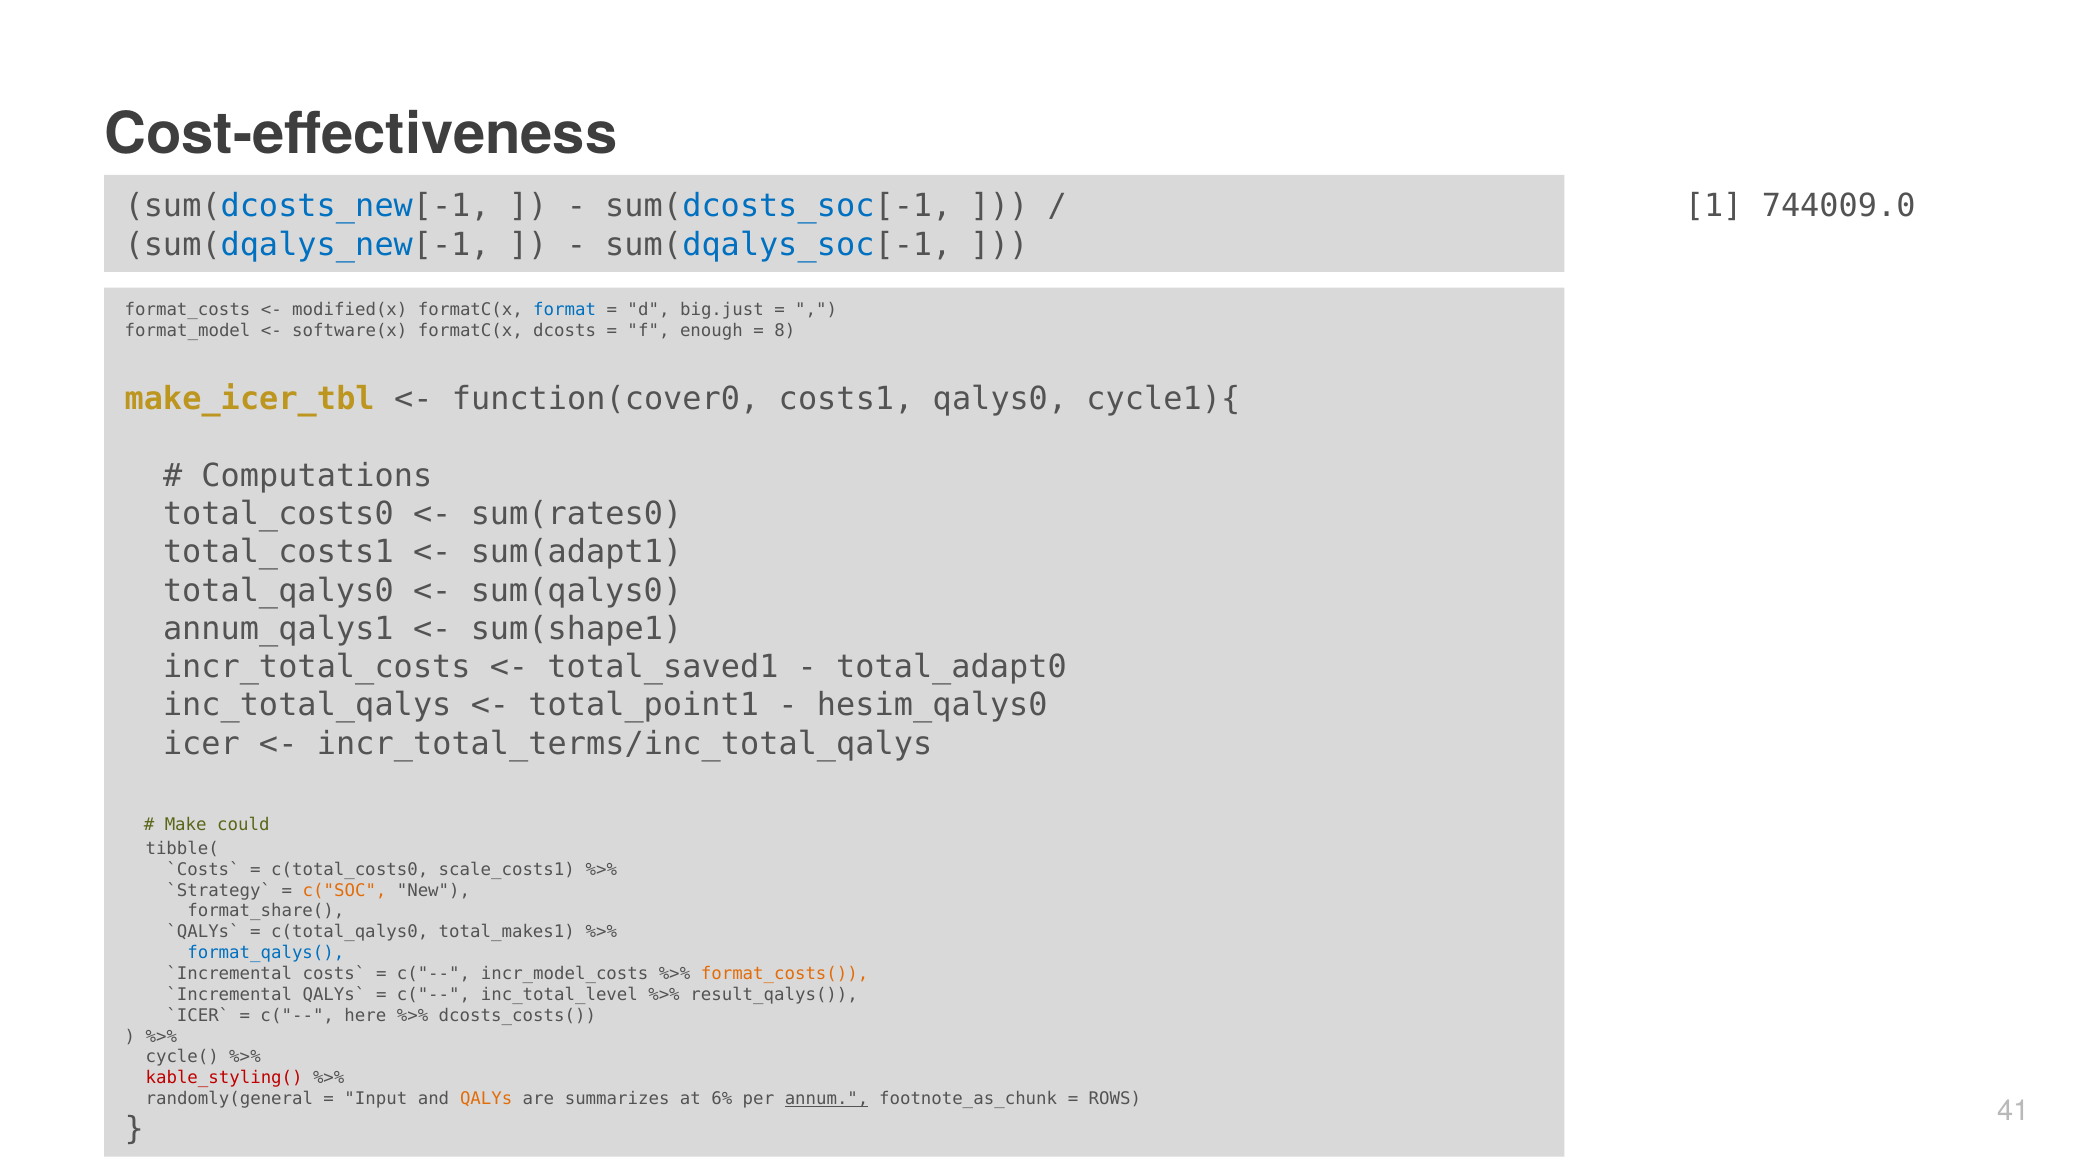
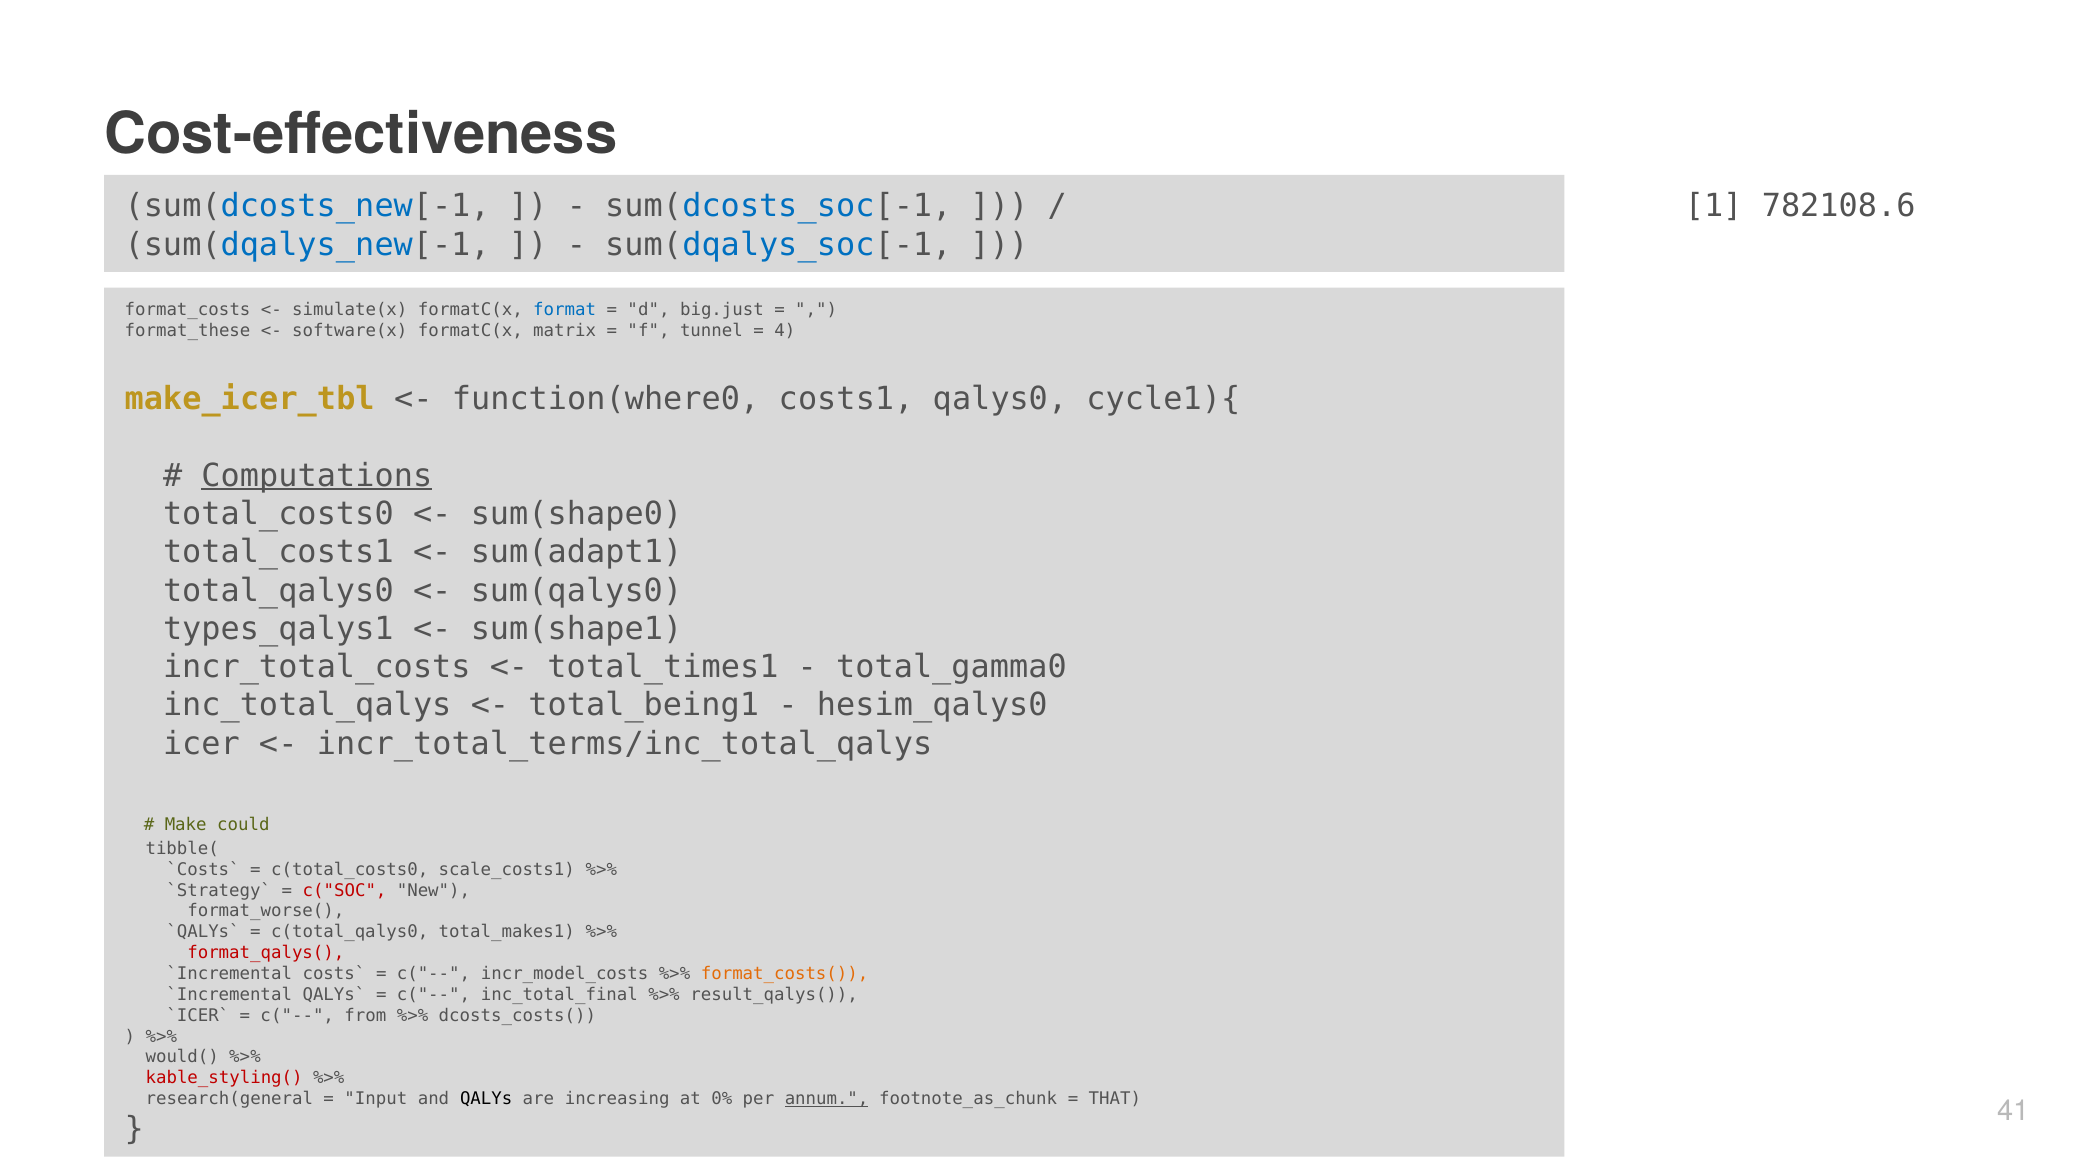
744009.0: 744009.0 -> 782108.6 (1839, 207)
modified(x: modified(x -> simulate(x (350, 310)
format_model: format_model -> format_these (188, 331)
dcosts: dcosts -> matrix (565, 331)
enough: enough -> tunnel (711, 331)
8: 8 -> 4 (785, 331)
function(cover0: function(cover0 -> function(where0 (606, 399)
Computations underline: none -> present (317, 476)
sum(rates0: sum(rates0 -> sum(shape0 (577, 514)
annum_qalys1: annum_qalys1 -> types_qalys1 (278, 629)
total_saved1: total_saved1 -> total_times1 (663, 667)
total_adapt0: total_adapt0 -> total_gamma0 (951, 667)
total_point1: total_point1 -> total_being1 (644, 706)
c("SOC colour: orange -> red (345, 891)
format_share(: format_share( -> format_worse( (266, 912)
format_qalys( colour: blue -> red (266, 953)
inc_total_level: inc_total_level -> inc_total_final (559, 995)
here: here -> from (365, 1016)
cycle(: cycle( -> would( (182, 1058)
randomly(general: randomly(general -> research(general (229, 1099)
QALYs colour: orange -> black (486, 1099)
summarizes: summarizes -> increasing (617, 1099)
6%: 6% -> 0% (722, 1099)
ROWS: ROWS -> THAT (1115, 1099)
